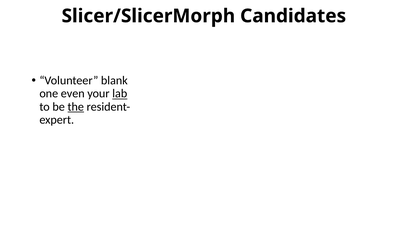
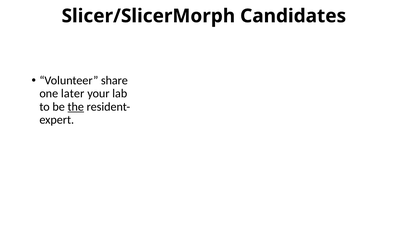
blank: blank -> share (114, 80)
even: even -> later (73, 93)
lab underline: present -> none (120, 93)
